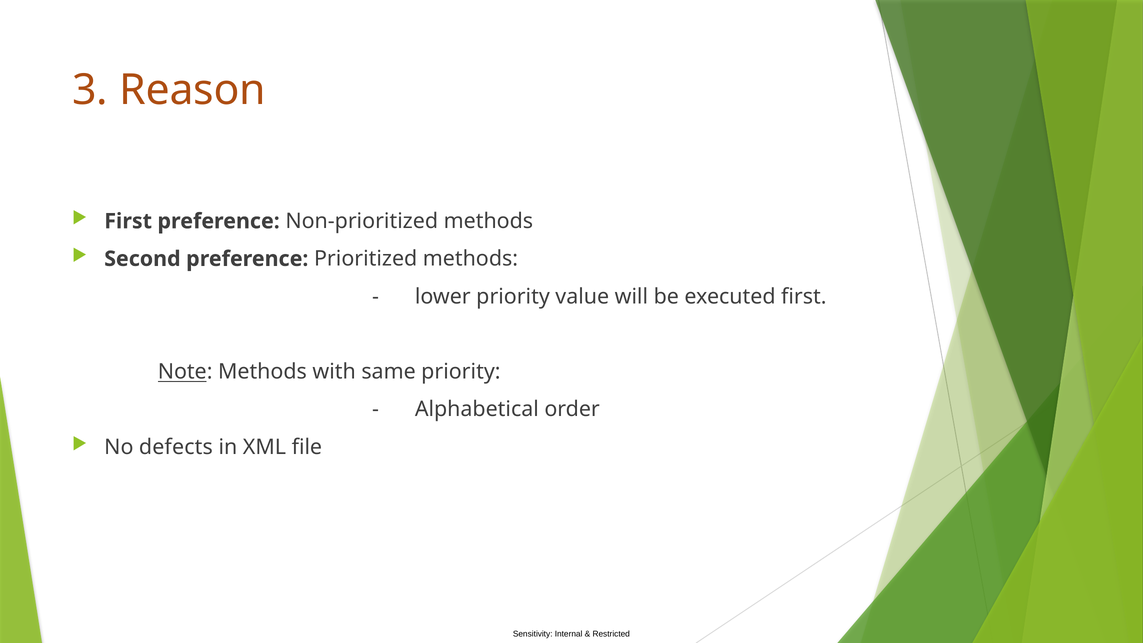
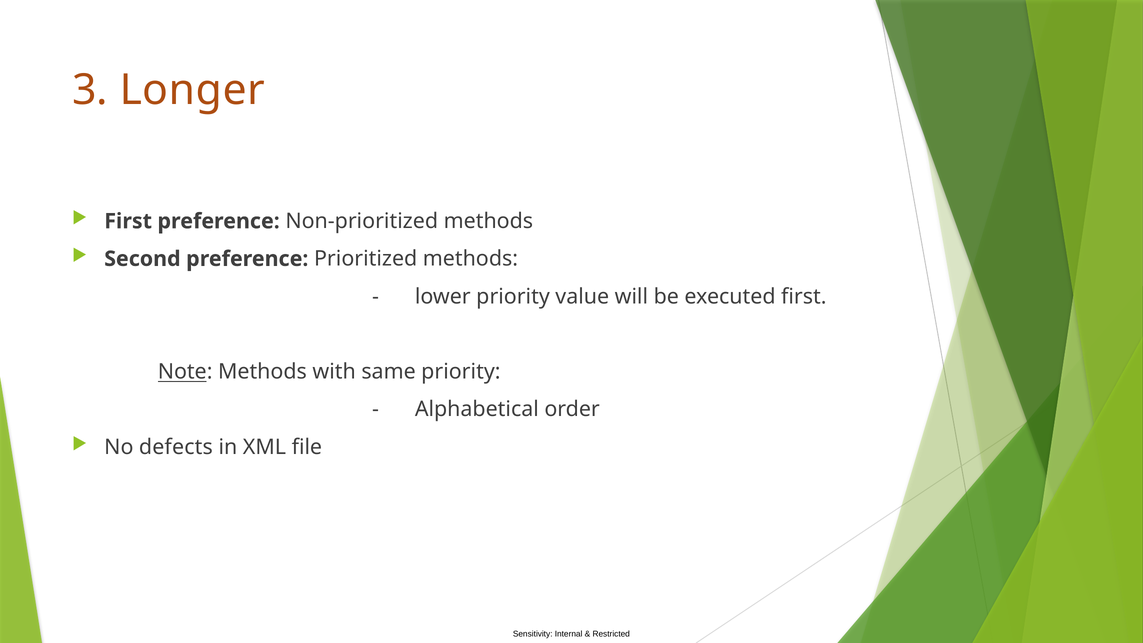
Reason: Reason -> Longer (192, 90)
